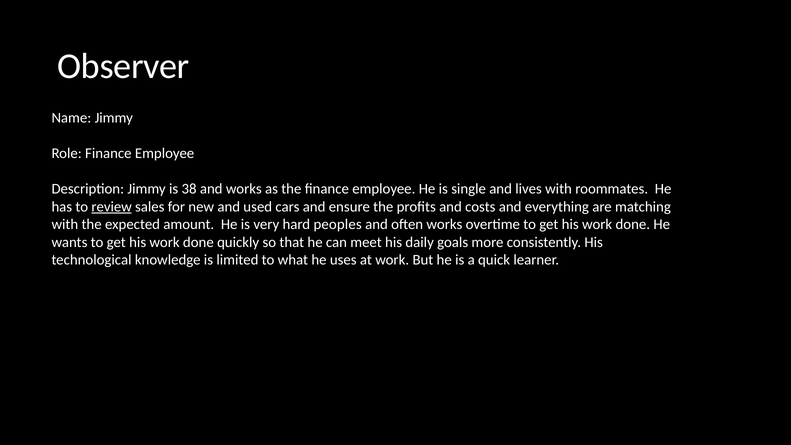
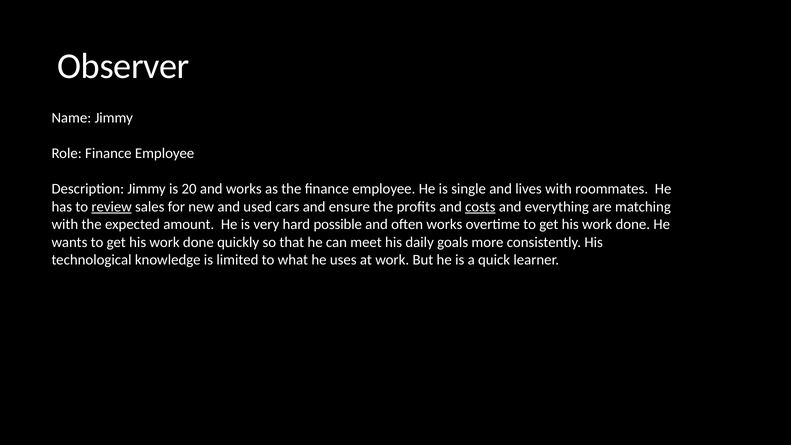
38: 38 -> 20 (189, 189)
costs underline: none -> present (480, 207)
peoples: peoples -> possible (338, 224)
